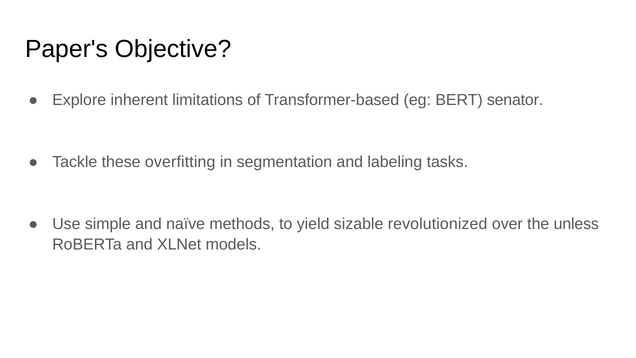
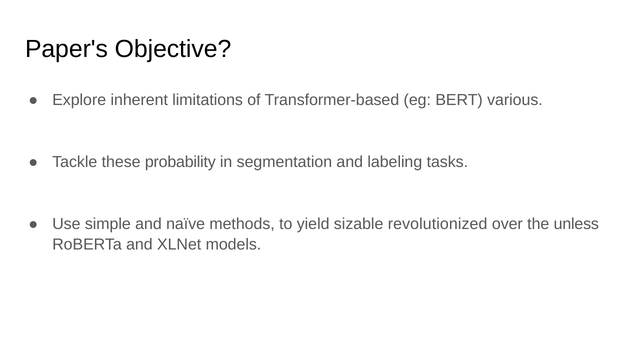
senator: senator -> various (515, 100)
overfitting: overfitting -> probability (180, 162)
